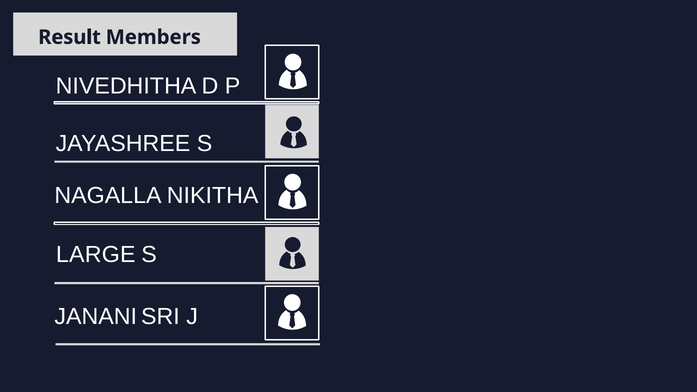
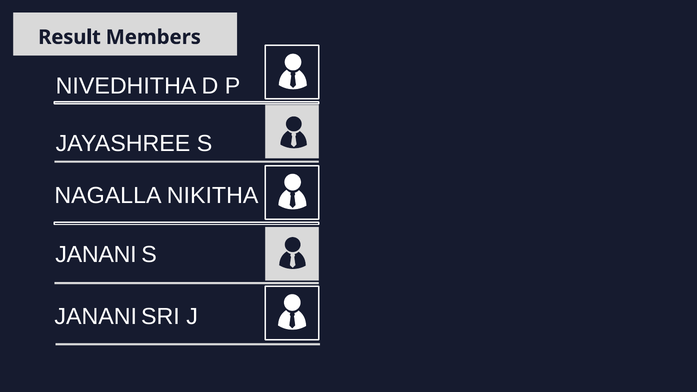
LARGE: LARGE -> JANANI (96, 255)
